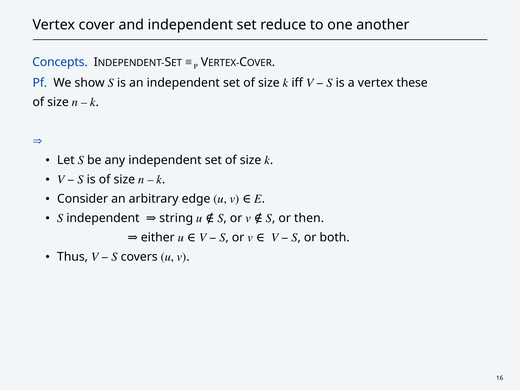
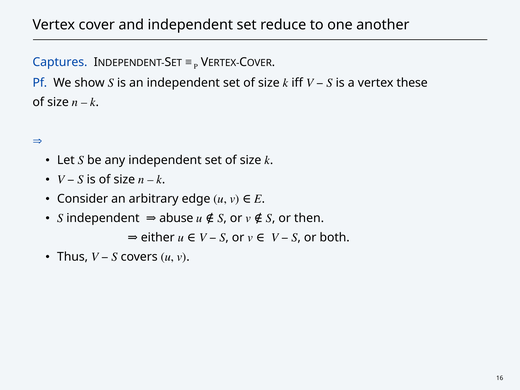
Concepts: Concepts -> Captures (60, 62)
string: string -> abuse (176, 218)
